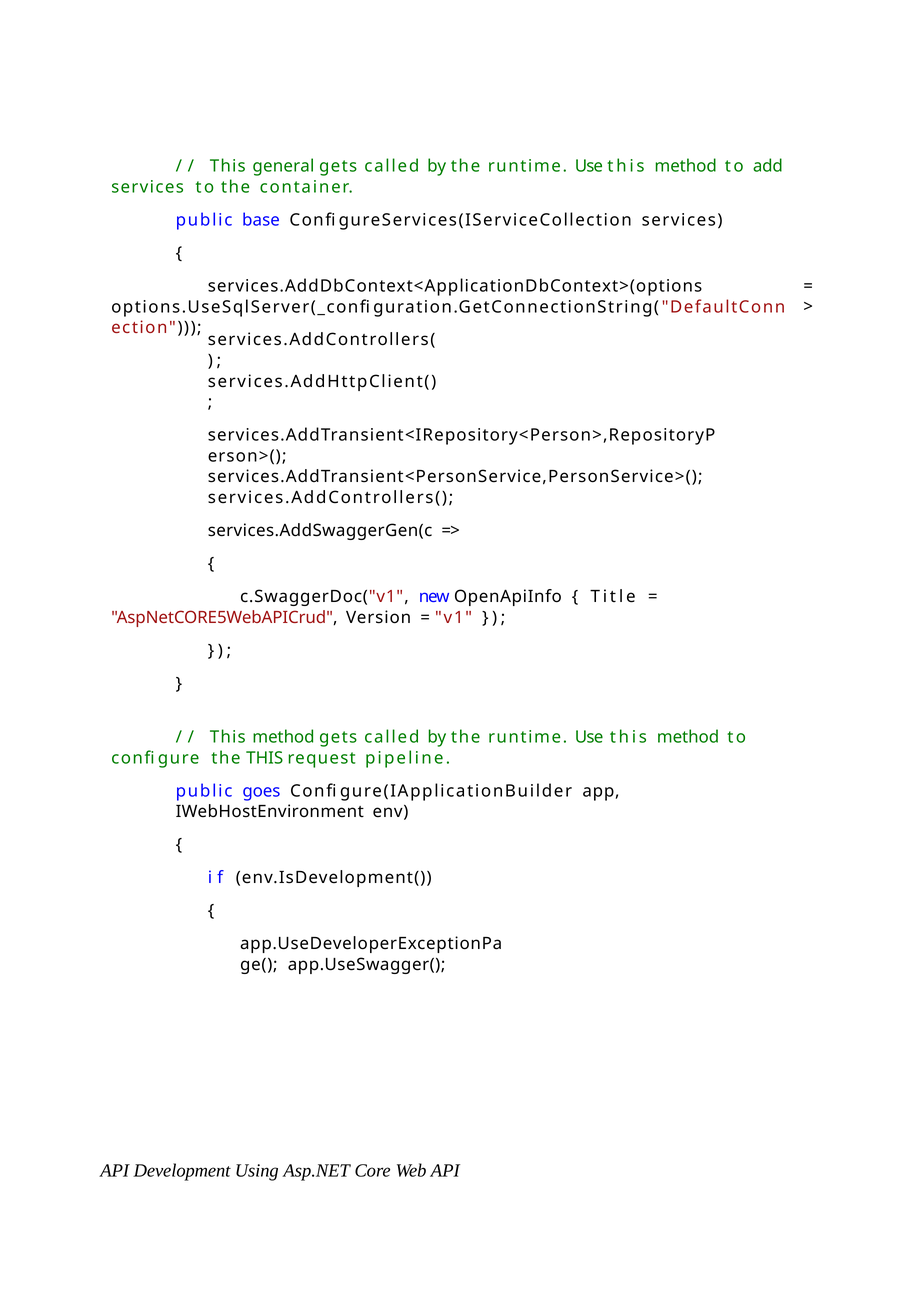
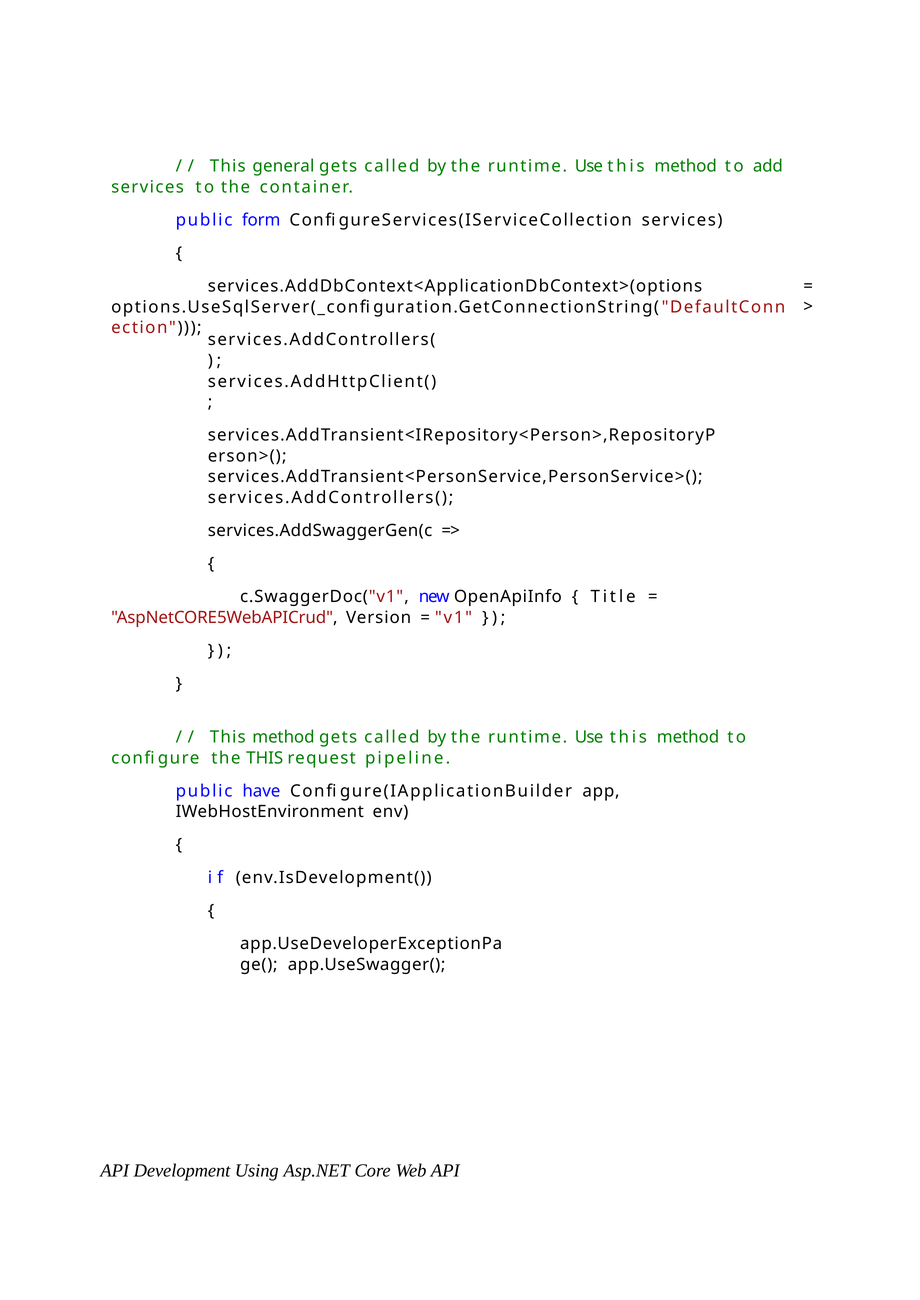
base: base -> form (261, 220)
goes: goes -> have (261, 791)
